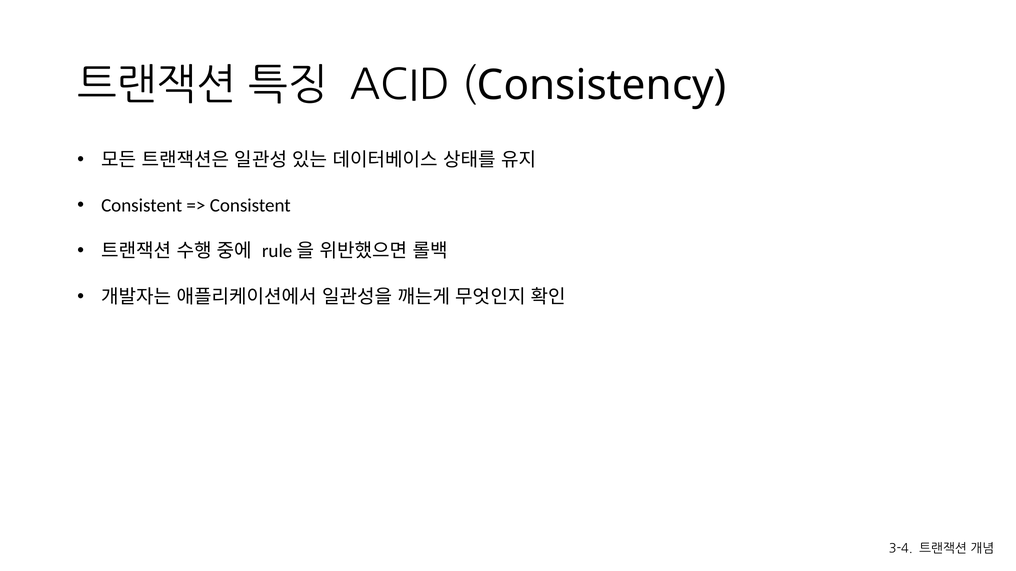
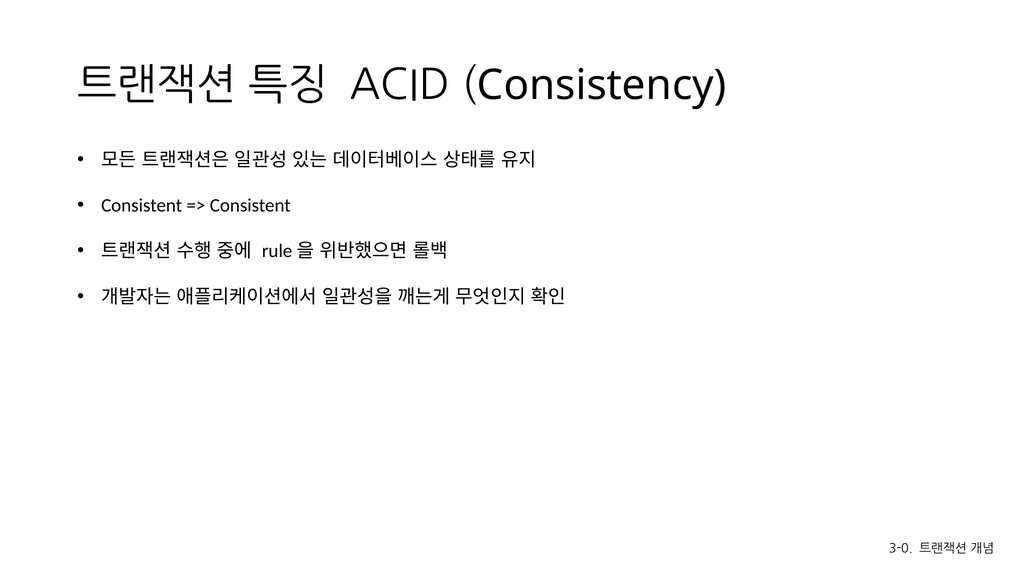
3-4: 3-4 -> 3-0 (901, 549)
